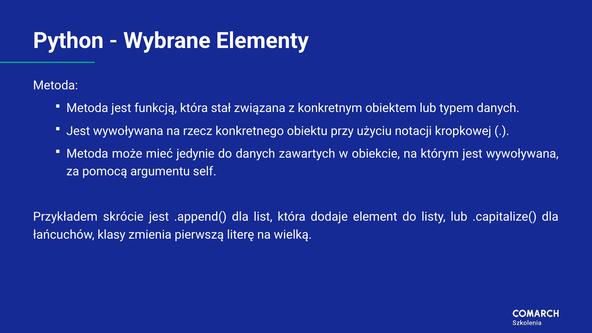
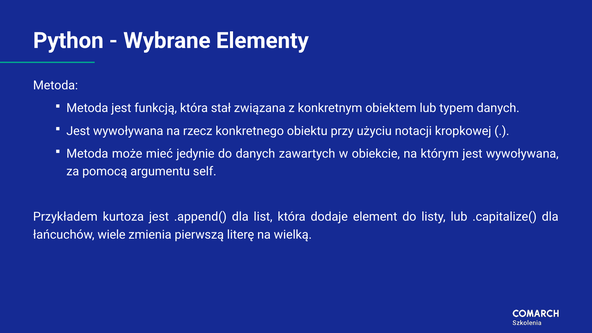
skrócie: skrócie -> kurtoza (123, 217)
klasy: klasy -> wiele (112, 235)
